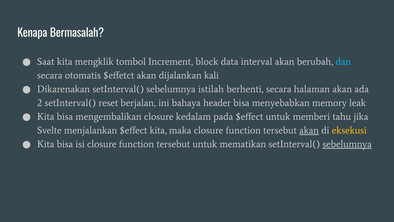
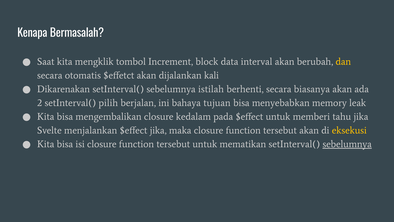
dan colour: light blue -> yellow (343, 62)
halaman: halaman -> biasanya (312, 89)
reset: reset -> pilih (108, 103)
header: header -> tujuan (217, 103)
$effect kita: kita -> jika (158, 130)
akan underline: present -> none (309, 130)
